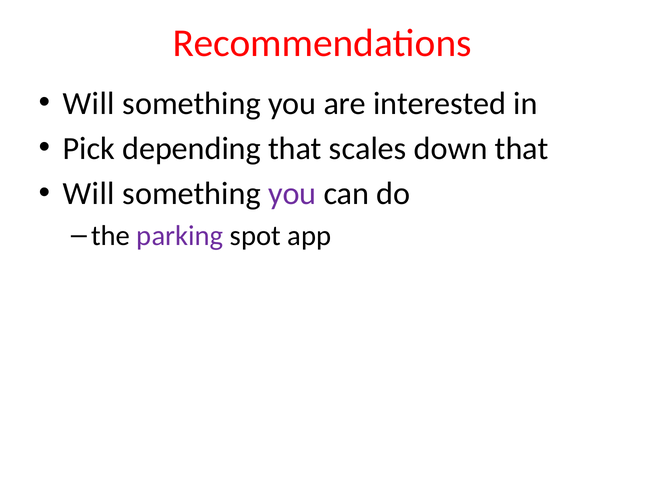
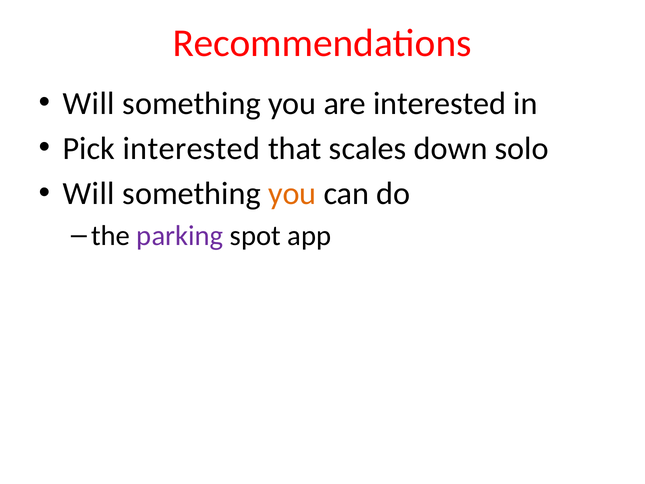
Pick depending: depending -> interested (191, 148)
down that: that -> solo (522, 148)
you colour: purple -> orange (292, 194)
